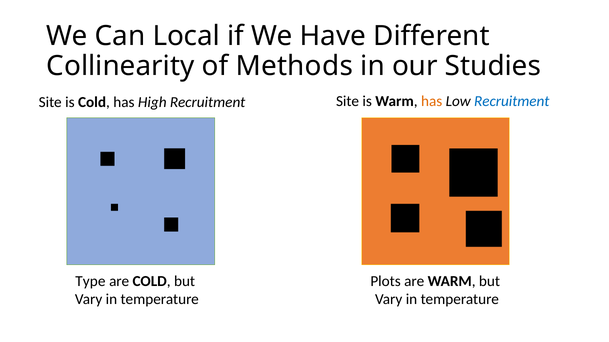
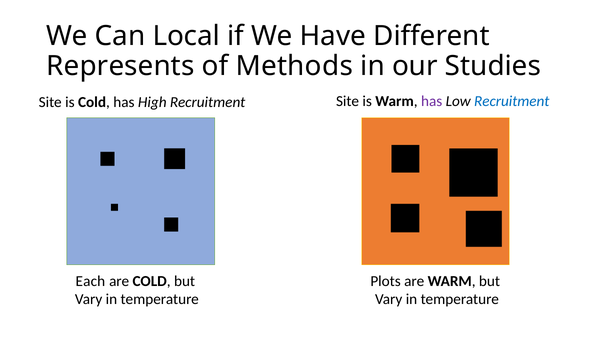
Collinearity: Collinearity -> Represents (120, 66)
has colour: orange -> purple (432, 102)
Type: Type -> Each (90, 282)
